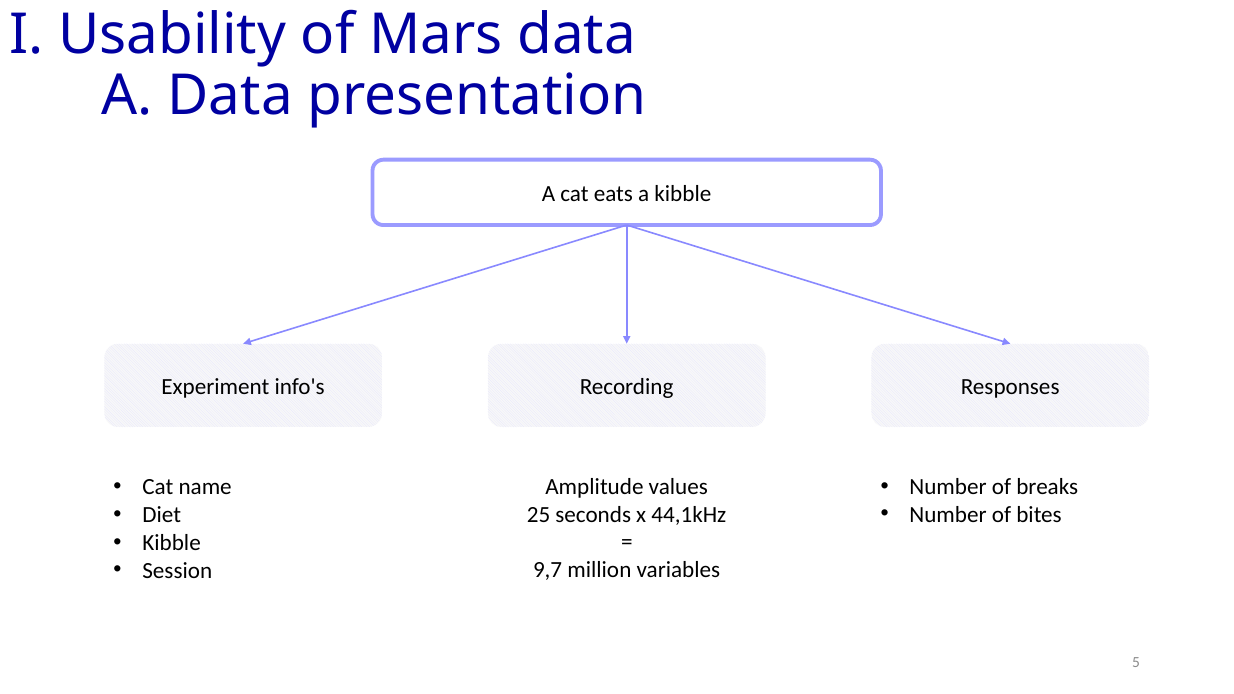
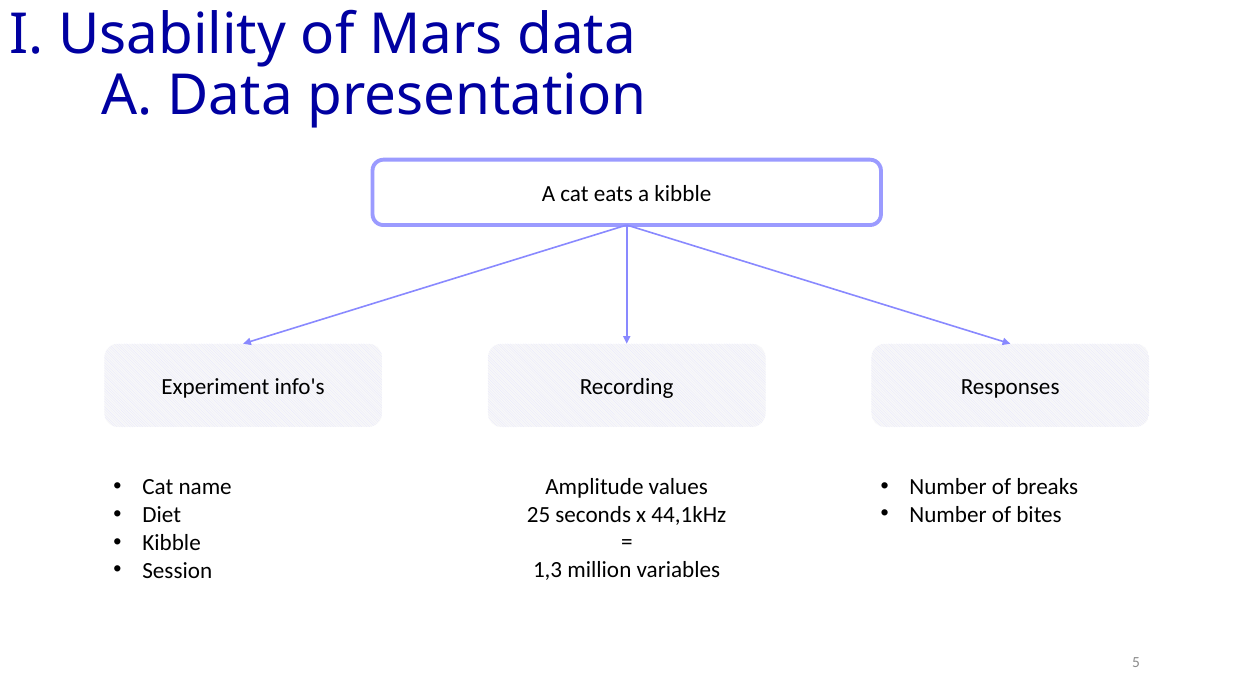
9,7: 9,7 -> 1,3 (548, 570)
